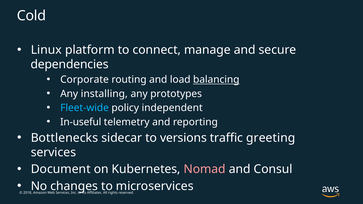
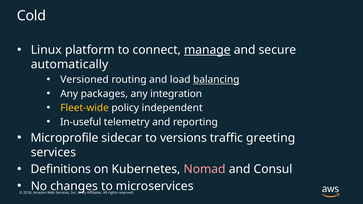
manage underline: none -> present (207, 50)
dependencies: dependencies -> automatically (70, 65)
Corporate: Corporate -> Versioned (85, 80)
installing: installing -> packages (104, 94)
prototypes: prototypes -> integration (176, 94)
Fleet-wide colour: light blue -> yellow (85, 108)
Bottlenecks: Bottlenecks -> Microprofile (65, 138)
Document: Document -> Definitions (61, 169)
